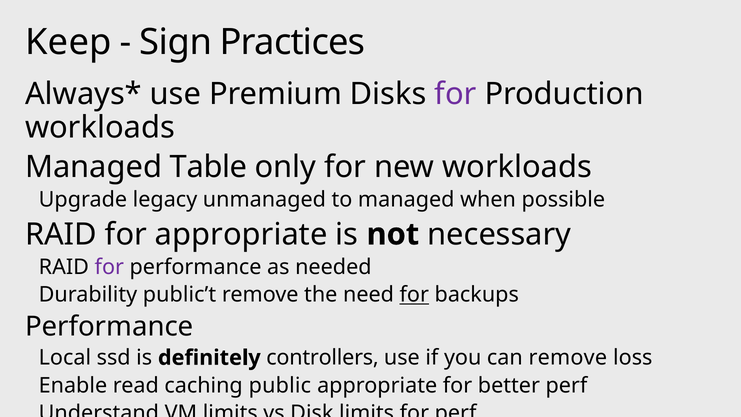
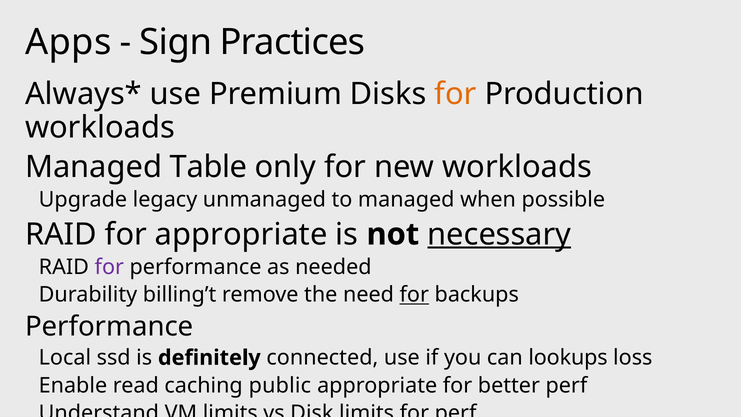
Keep: Keep -> Apps (68, 42)
for colour: purple -> orange (455, 94)
necessary underline: none -> present (499, 234)
public’t: public’t -> billing’t (180, 295)
controllers: controllers -> connected (322, 358)
can remove: remove -> lookups (568, 358)
